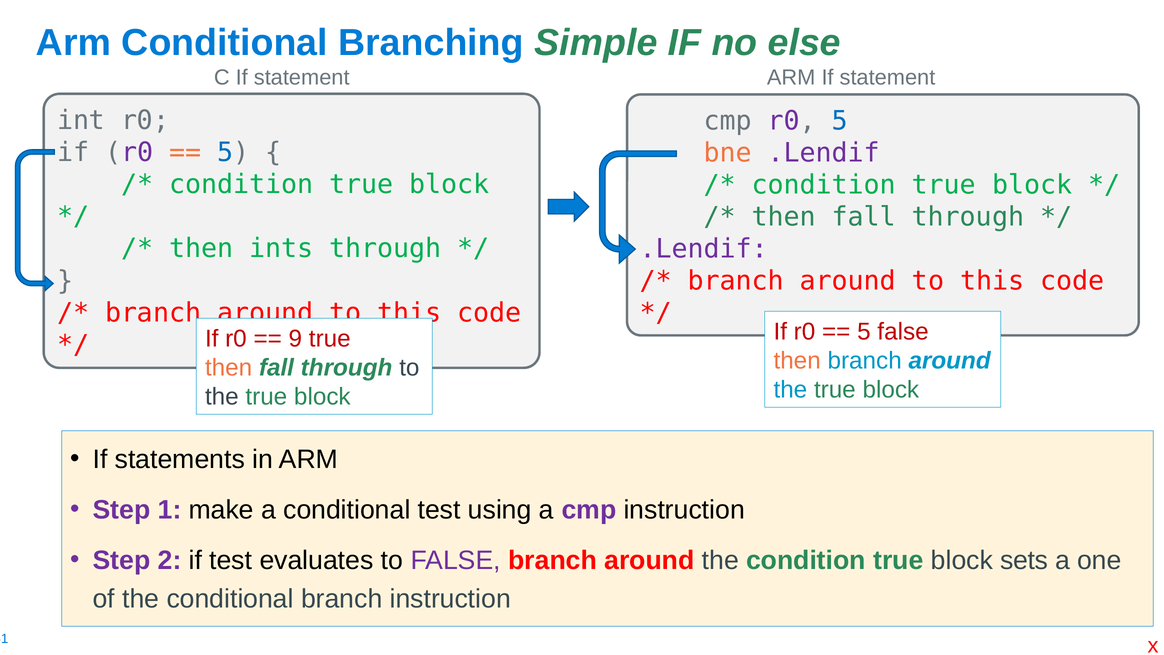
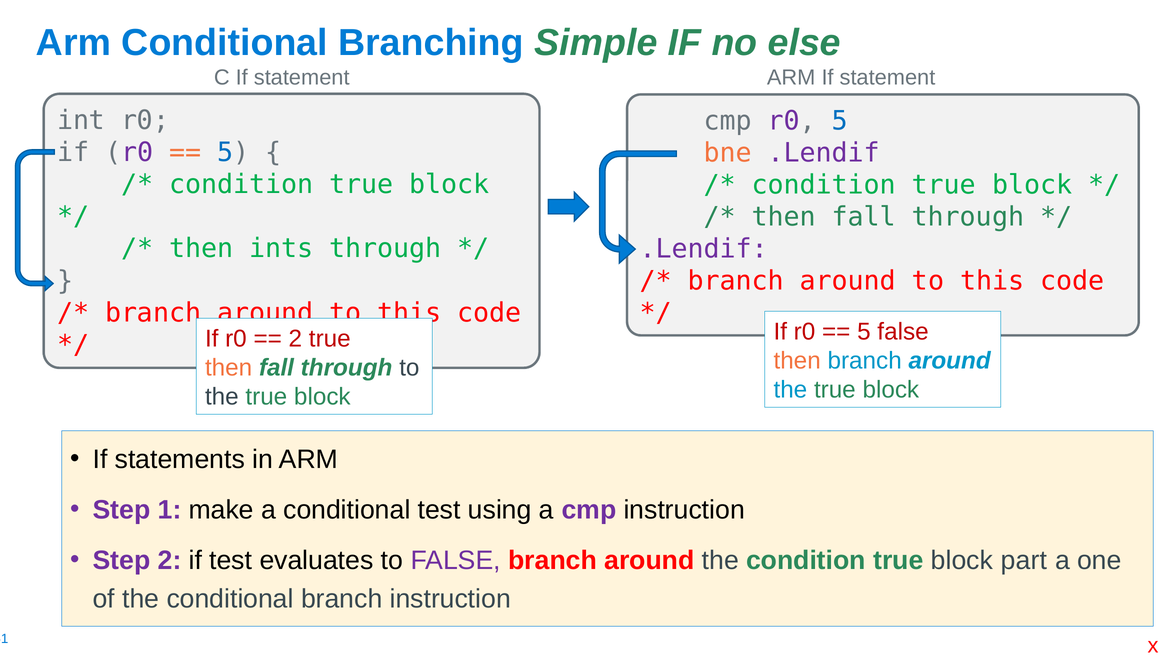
9: 9 -> 2 (295, 339)
sets: sets -> part (1024, 560)
